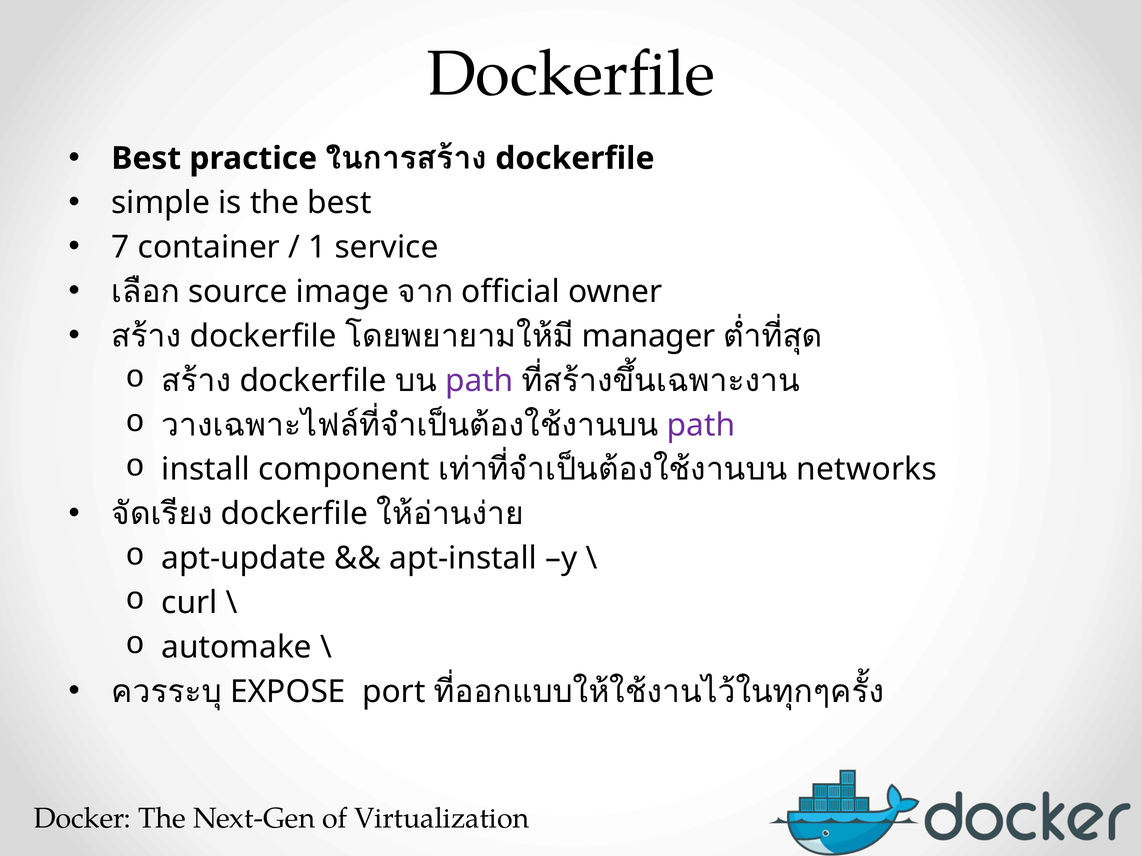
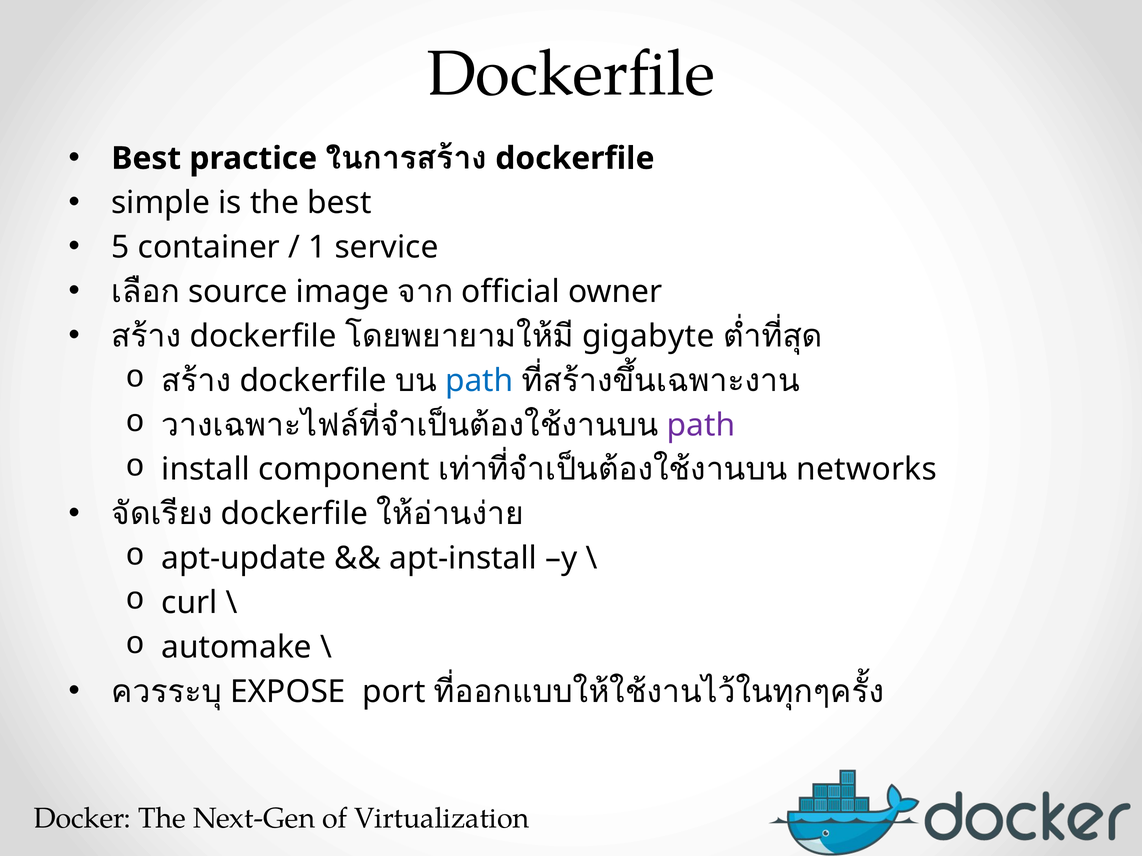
7: 7 -> 5 (120, 247)
manager: manager -> gigabyte (648, 336)
path colour: purple -> blue (479, 381)
